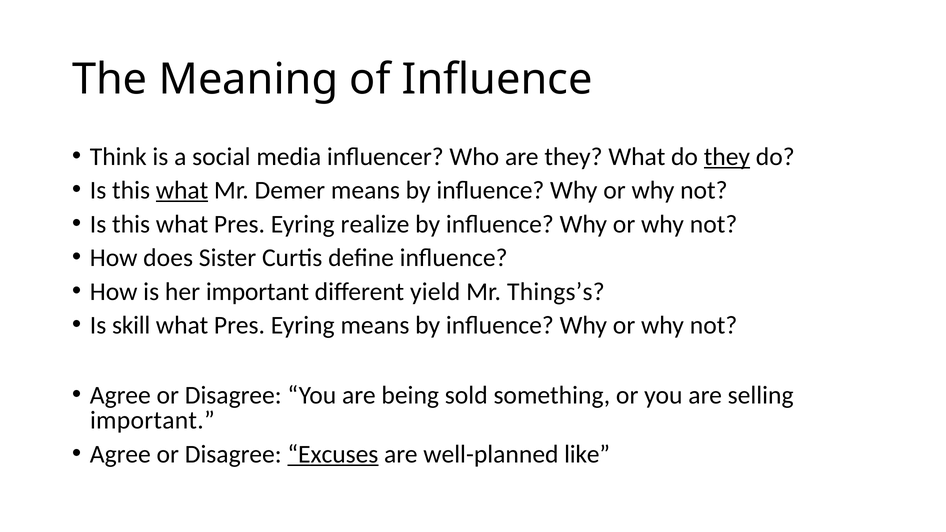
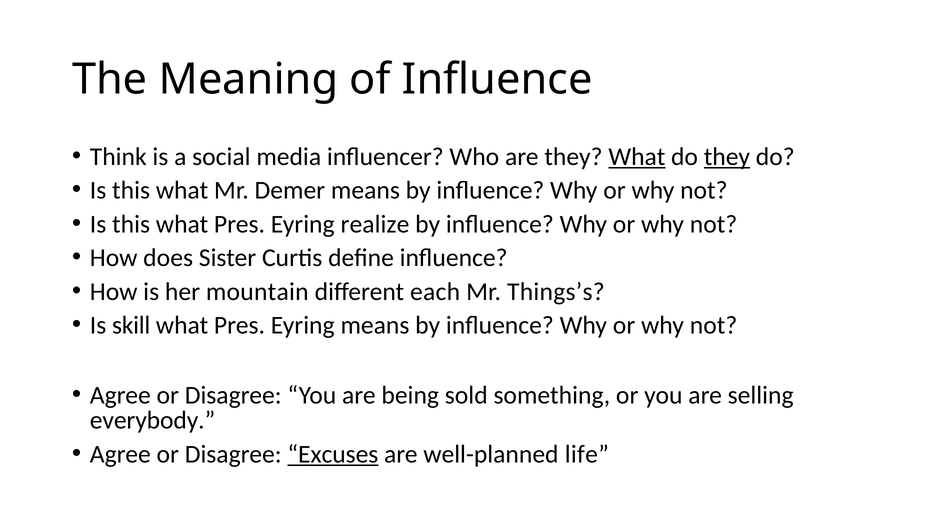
What underline: none -> present (637, 157)
what underline: present -> none (182, 190)
her important: important -> mountain (257, 292)
yield: yield -> each (435, 292)
important: important -> everybody (153, 421)
like: like -> life (587, 454)
